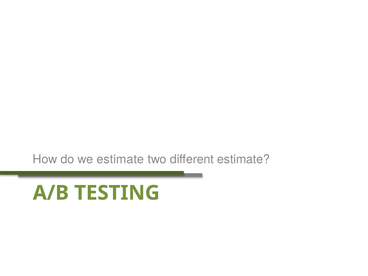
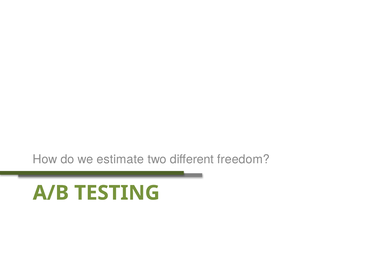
different estimate: estimate -> freedom (243, 159)
